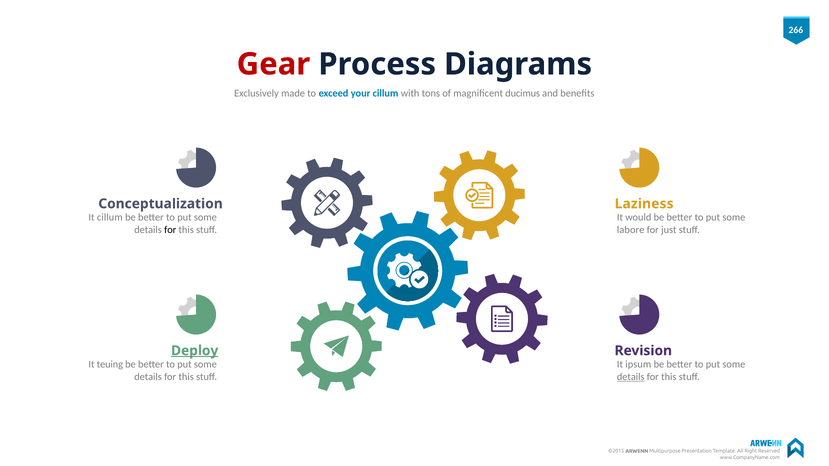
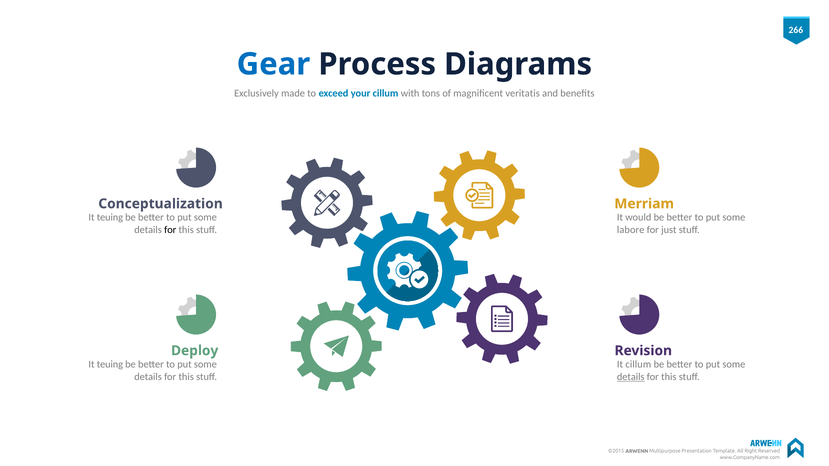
Gear colour: red -> blue (273, 64)
ducimus: ducimus -> veritatis (523, 93)
Laziness: Laziness -> Merriam (644, 204)
cillum: cillum -> teuing (110, 218)
Deploy underline: present -> none (195, 351)
It ipsum: ipsum -> cillum (638, 365)
